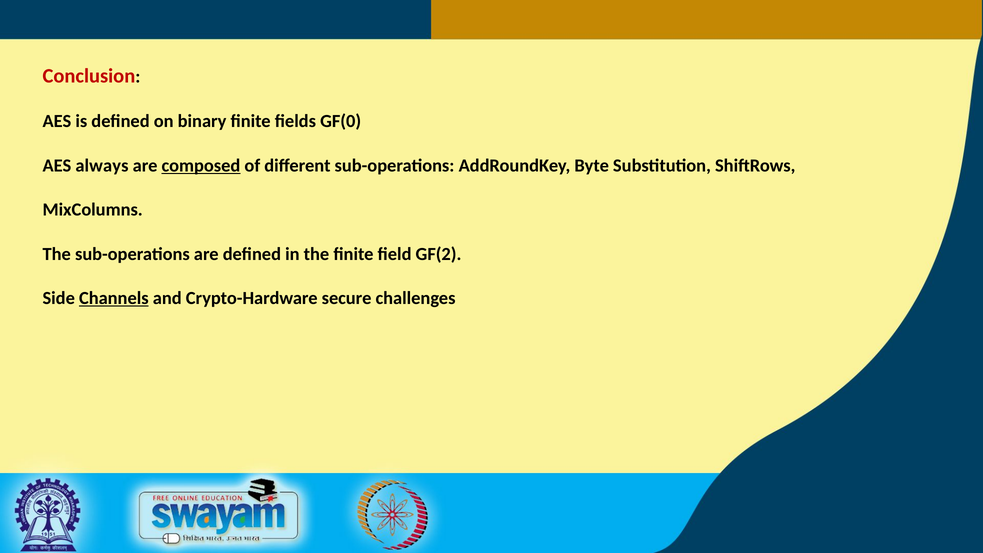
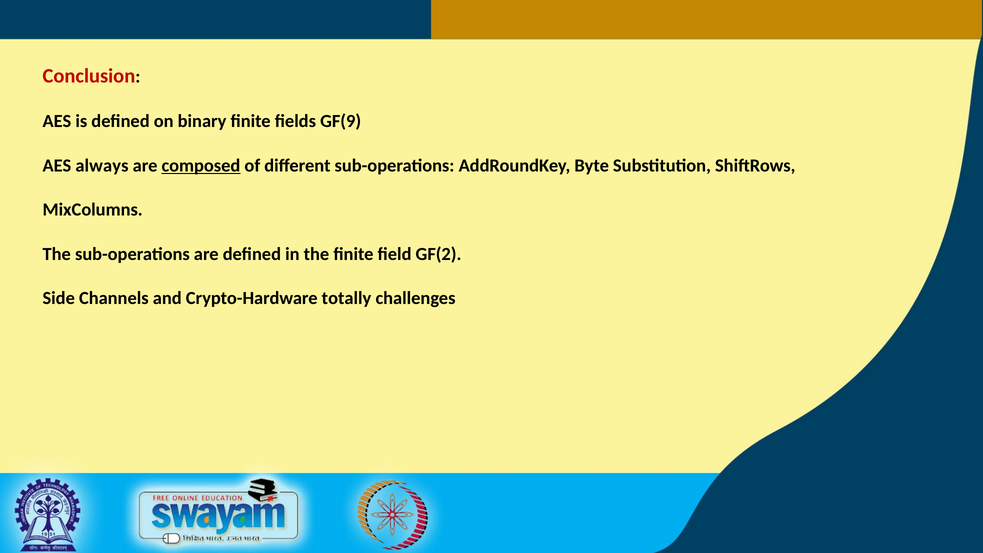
GF(0: GF(0 -> GF(9 (341, 121)
Channels underline: present -> none (114, 298)
secure: secure -> totally (347, 298)
